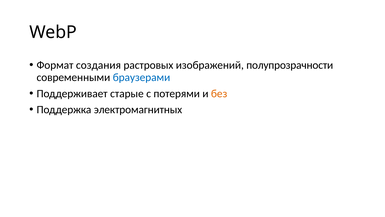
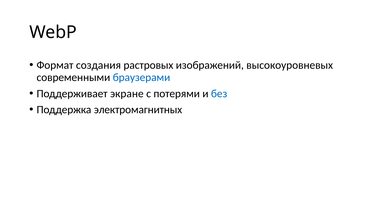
полупрозрачности: полупрозрачности -> высокоуровневых (290, 65)
старые: старые -> экране (127, 93)
без colour: orange -> blue (219, 93)
